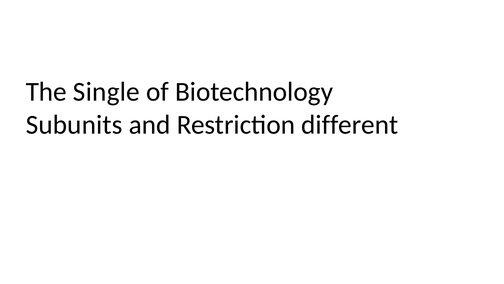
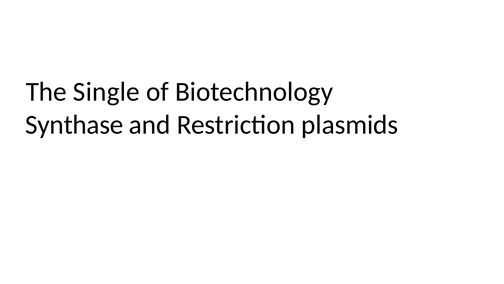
Subunits: Subunits -> Synthase (74, 124)
different: different -> plasmids (350, 124)
